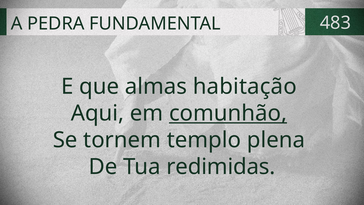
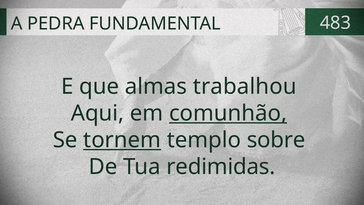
habitação: habitação -> trabalhou (245, 86)
tornem underline: none -> present (122, 140)
plena: plena -> sobre (276, 140)
